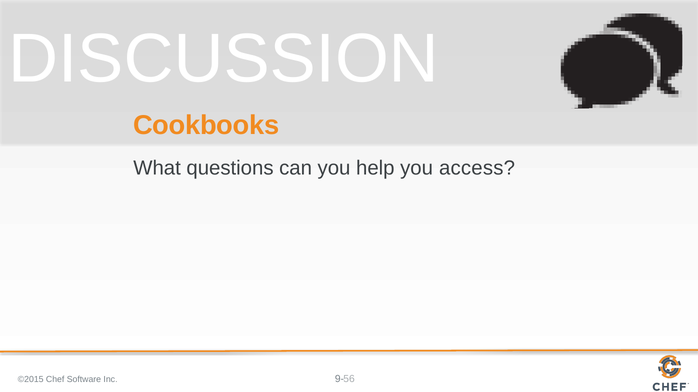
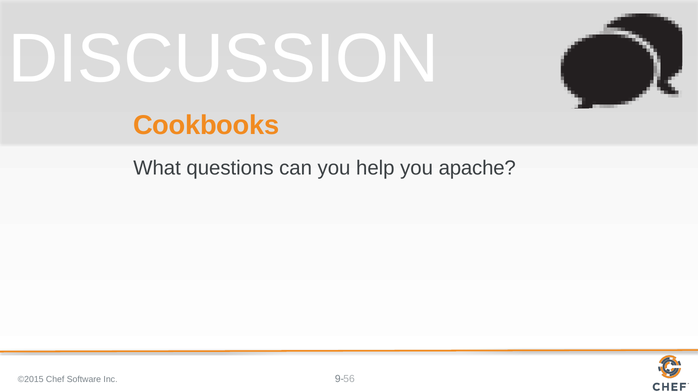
access: access -> apache (477, 168)
